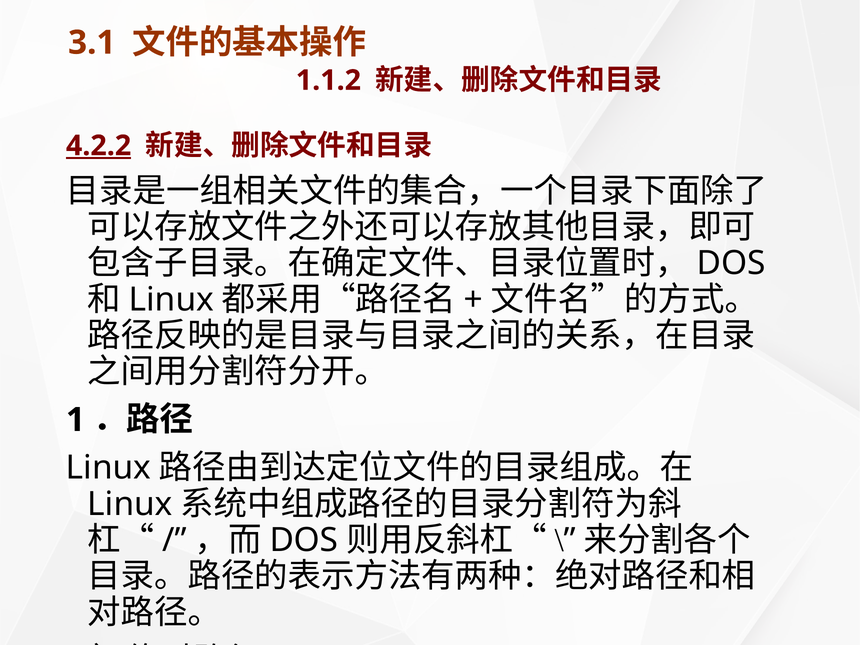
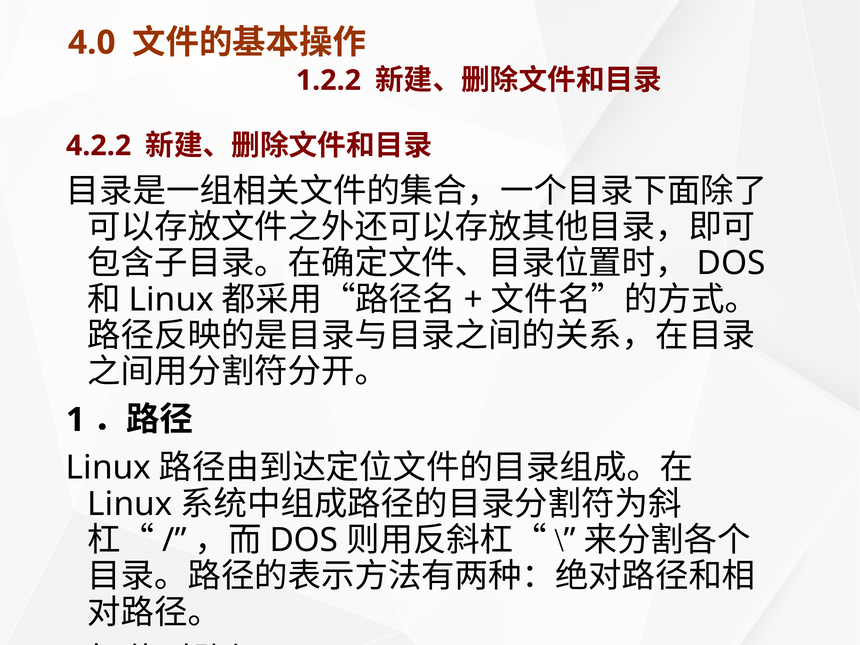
3.1: 3.1 -> 4.0 (92, 43)
1.1.2: 1.1.2 -> 1.2.2 (328, 80)
4.2.2 underline: present -> none (99, 146)
